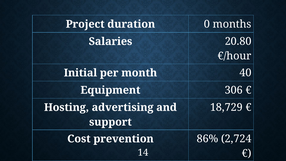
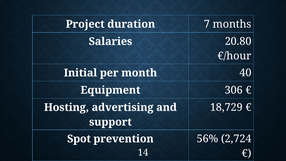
0: 0 -> 7 (207, 24)
Cost: Cost -> Spot (79, 139)
86%: 86% -> 56% (207, 139)
